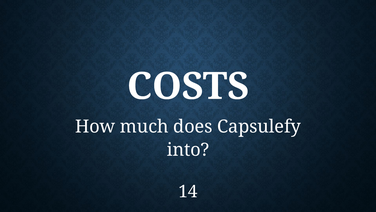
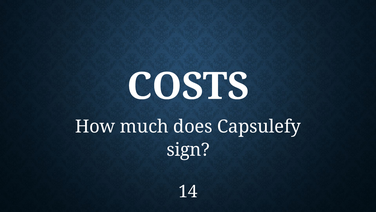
into: into -> sign (188, 150)
